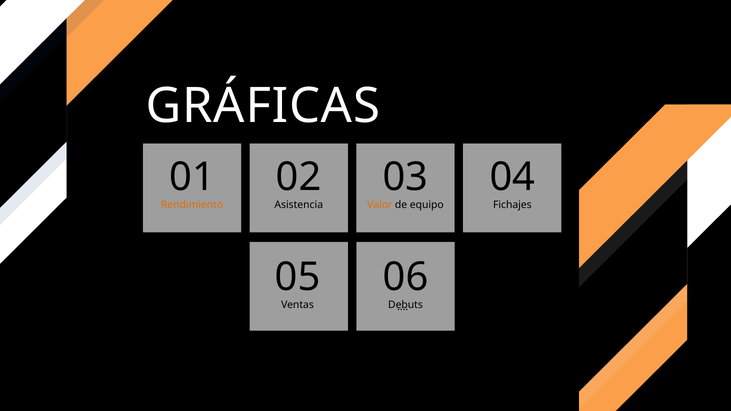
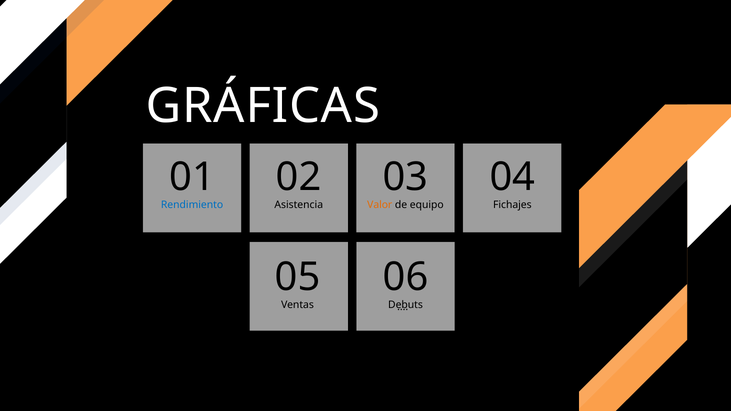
Rendimiento colour: orange -> blue (192, 205)
